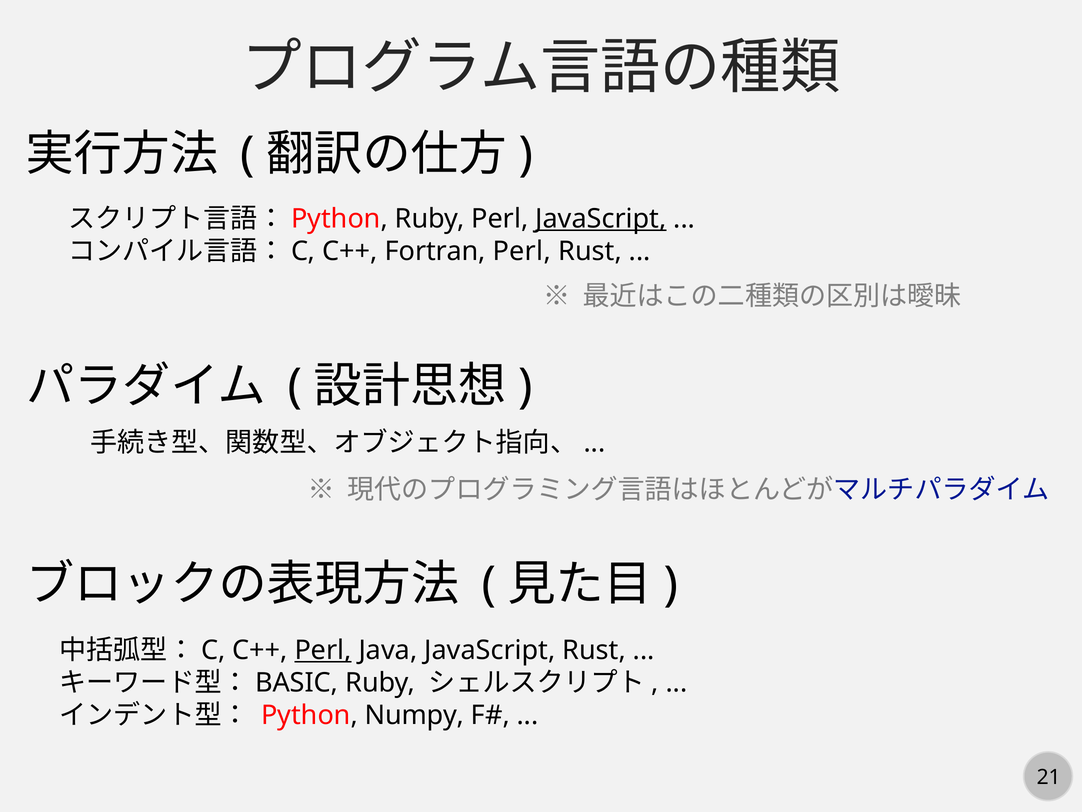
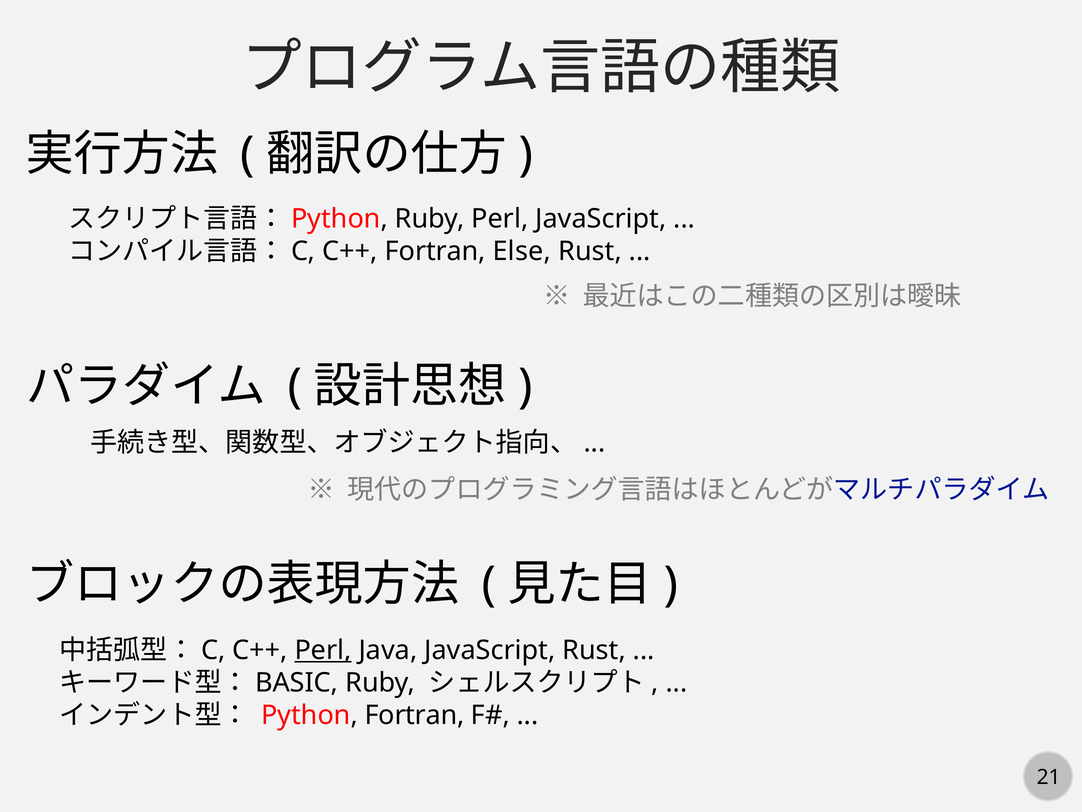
JavaScript underline: present -> none (601, 219)
Fortran Perl: Perl -> Else (522, 251)
Python Numpy: Numpy -> Fortran (415, 715)
